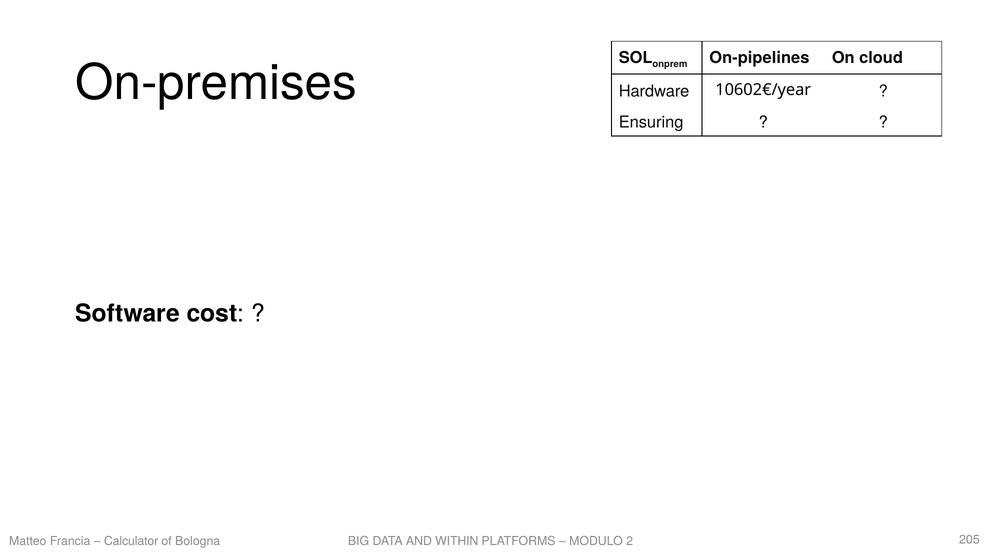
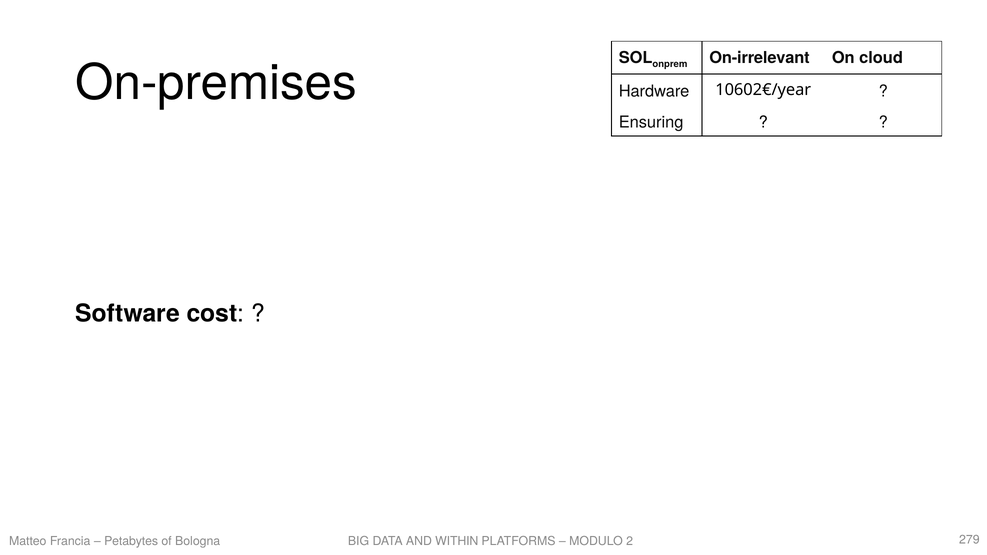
On-pipelines: On-pipelines -> On-irrelevant (759, 58)
Calculator: Calculator -> Petabytes (131, 541)
205: 205 -> 279 (969, 540)
